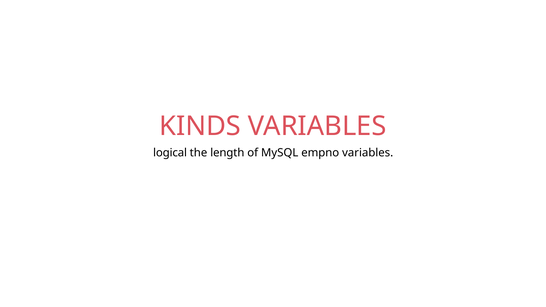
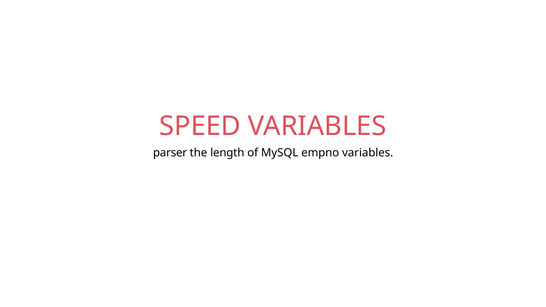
KINDS: KINDS -> SPEED (200, 126)
logical: logical -> parser (170, 153)
